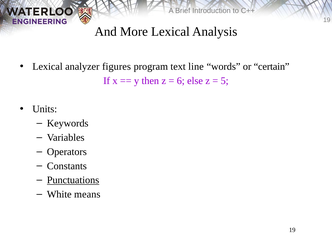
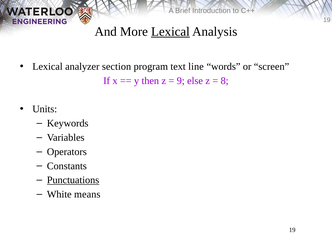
Lexical underline: none -> present (170, 32)
figures: figures -> section (117, 67)
certain: certain -> screen (271, 67)
6: 6 -> 9 (181, 81)
5: 5 -> 8 (225, 81)
